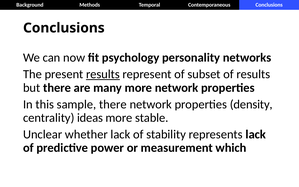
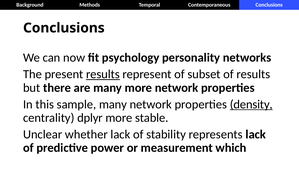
sample there: there -> many (113, 104)
density underline: none -> present (251, 104)
ideas: ideas -> dplyr (90, 118)
